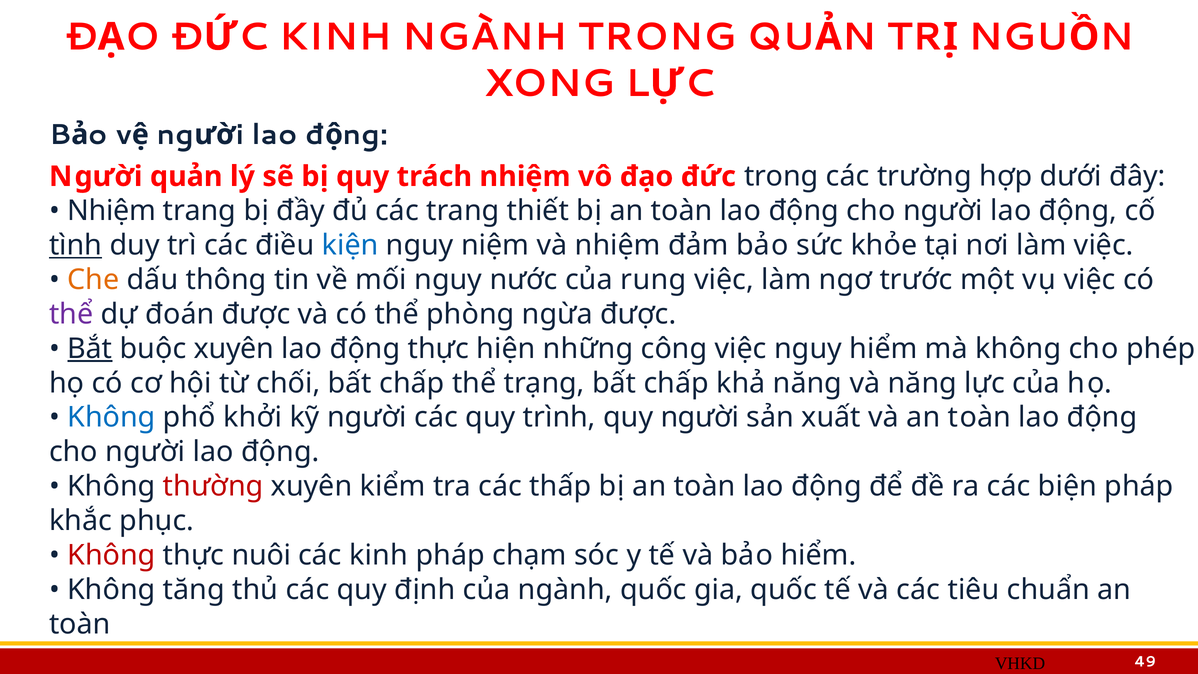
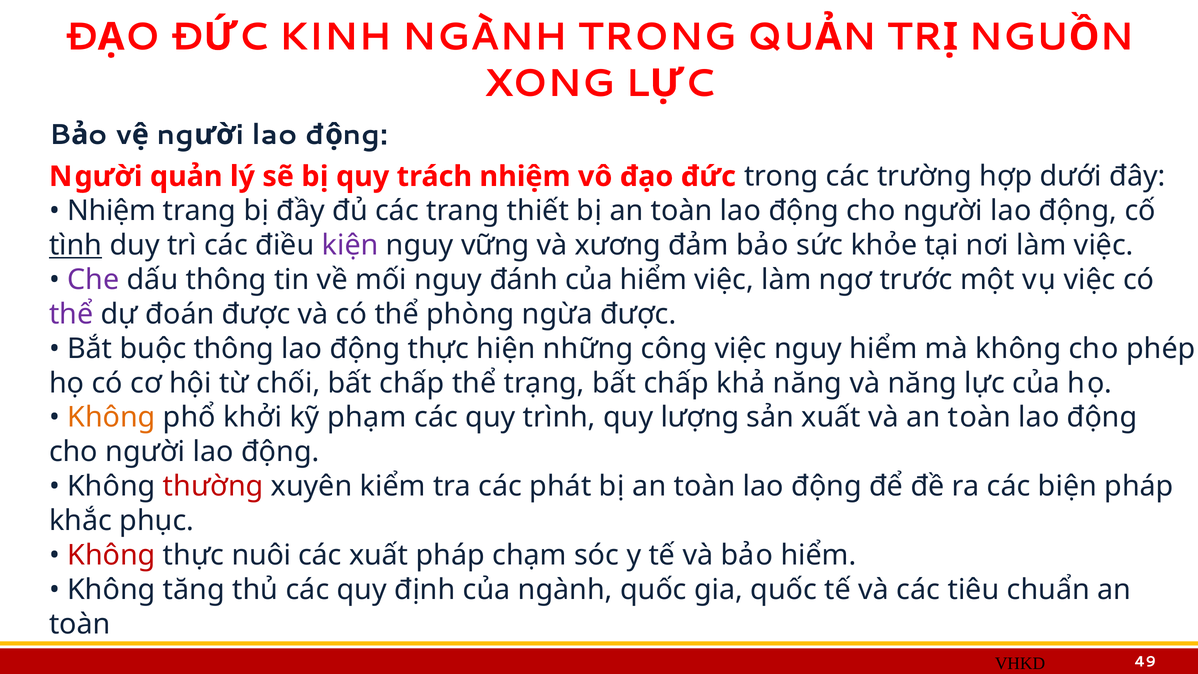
kiện colour: blue -> purple (350, 245)
niệm: niệm -> vững (495, 245)
và nhiệm: nhiệm -> xương (618, 245)
Che colour: orange -> purple (93, 280)
nước: nước -> đánh (524, 280)
của rung: rung -> hiểm (654, 280)
Bắt underline: present -> none (90, 349)
buộc xuyên: xuyên -> thông (234, 349)
Không colour: blue -> orange (111, 417)
kỹ người: người -> phạm (367, 417)
quy người: người -> lượng (700, 417)
thấp: thấp -> phát (560, 486)
các kinh: kinh -> xuất (379, 555)
